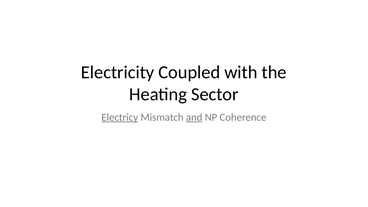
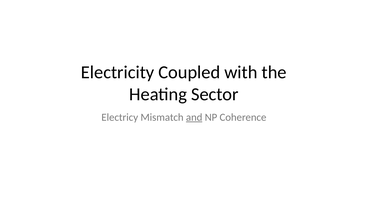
Electricy underline: present -> none (120, 117)
